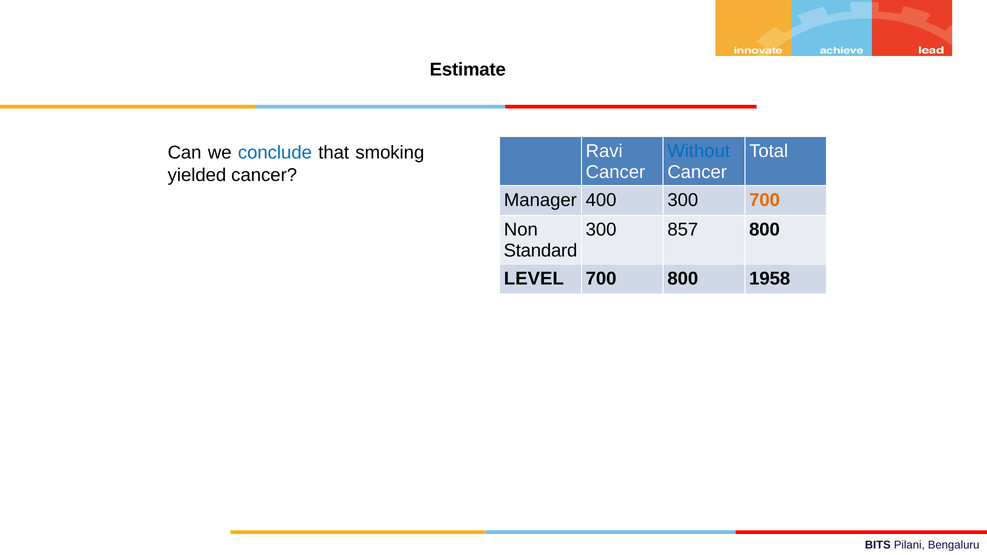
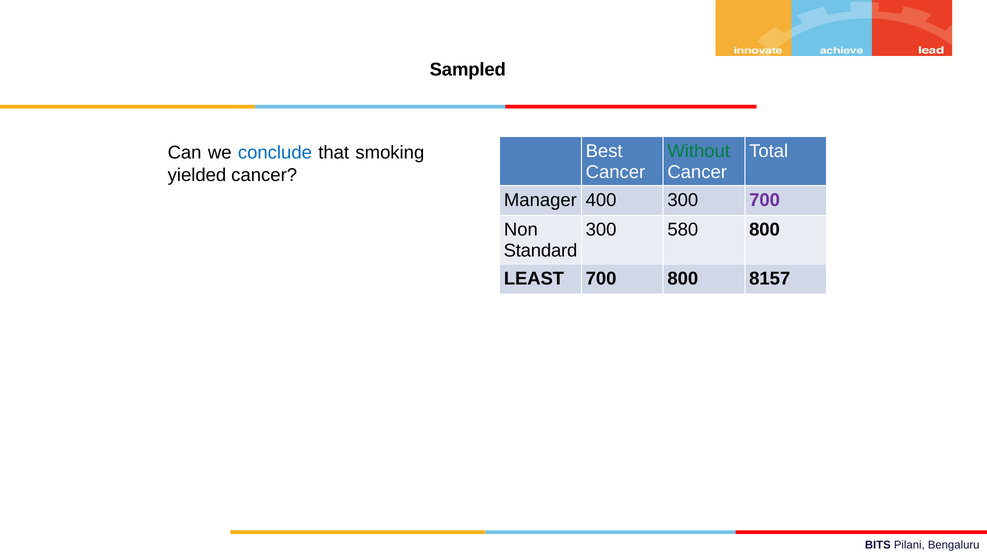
Estimate: Estimate -> Sampled (468, 70)
Ravi: Ravi -> Best (604, 151)
Without colour: blue -> green (699, 151)
700 colour: orange -> purple (765, 200)
857: 857 -> 580 (683, 230)
LEVEL: LEVEL -> LEAST (534, 279)
1958: 1958 -> 8157 (770, 279)
